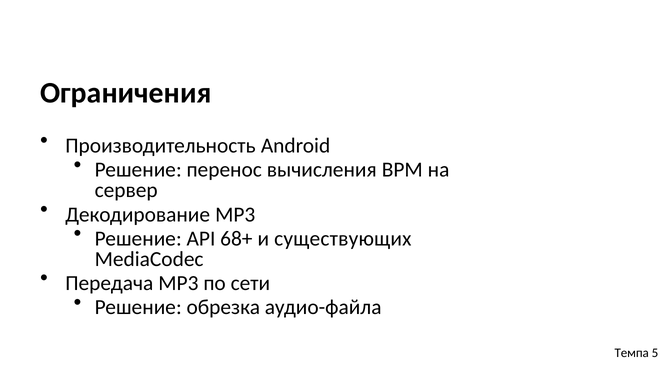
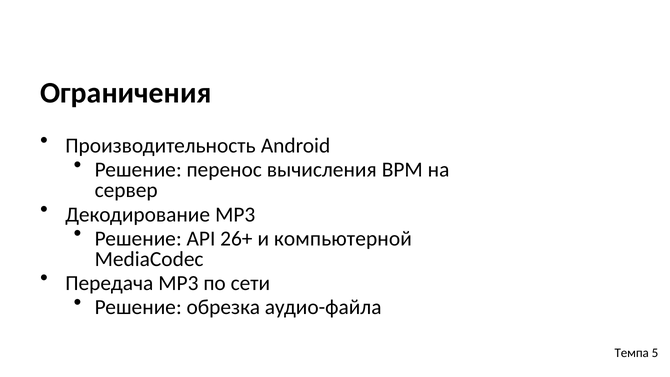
68+: 68+ -> 26+ (236, 239)
существующих: существующих -> компьютерной (343, 239)
